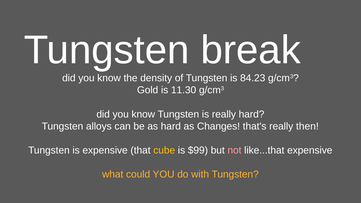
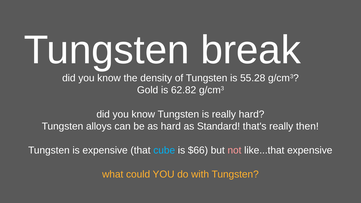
84.23: 84.23 -> 55.28 (253, 78)
11.30: 11.30 -> 62.82 (184, 90)
Changes: Changes -> Standard (219, 126)
cube colour: yellow -> light blue (164, 150)
$99: $99 -> $66 (198, 150)
